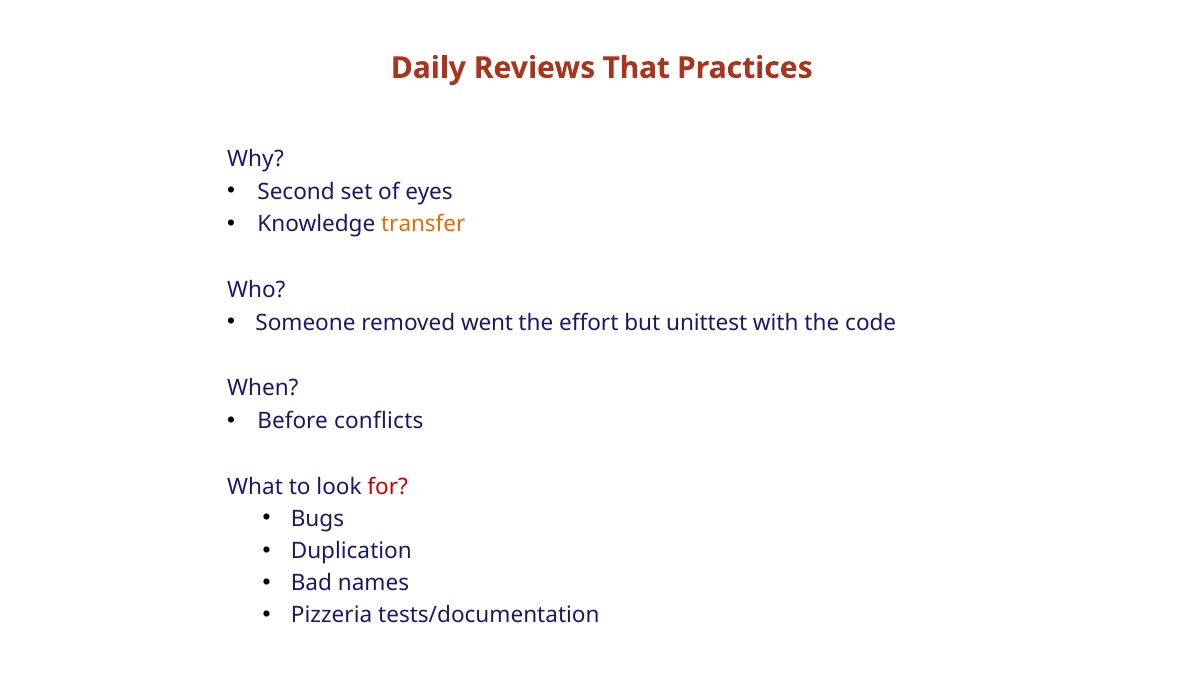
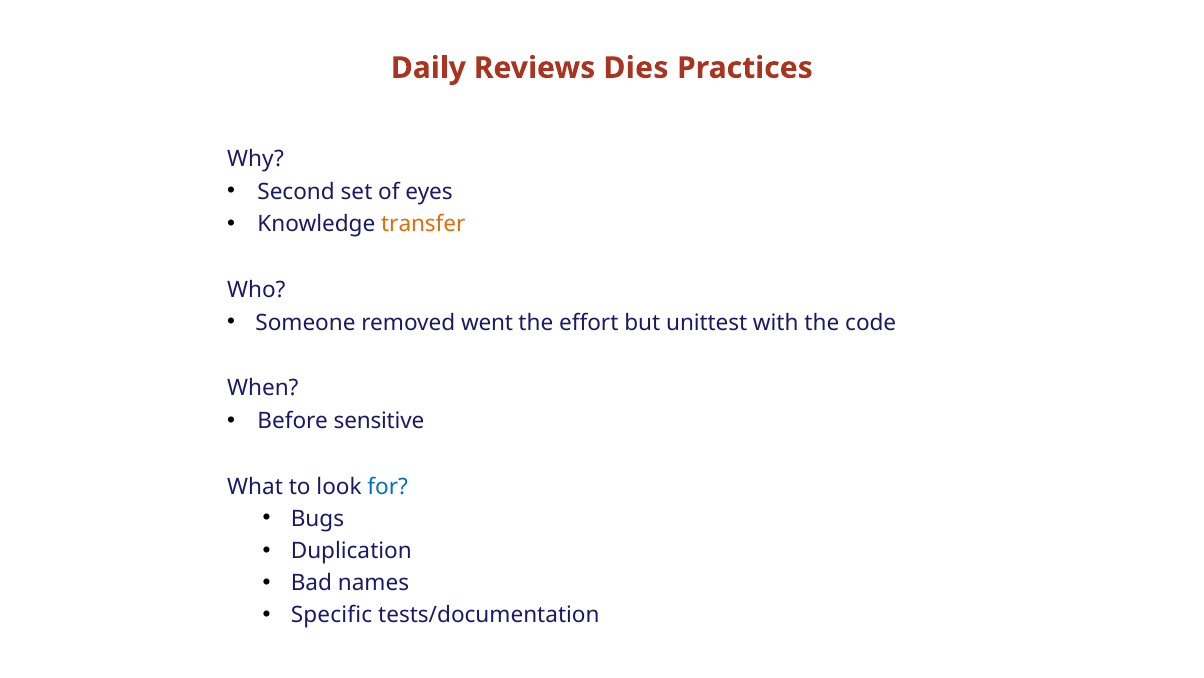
That: That -> Dies (636, 68)
conflicts: conflicts -> sensitive (379, 421)
for colour: red -> blue (388, 486)
Pizzeria: Pizzeria -> Specific (332, 614)
